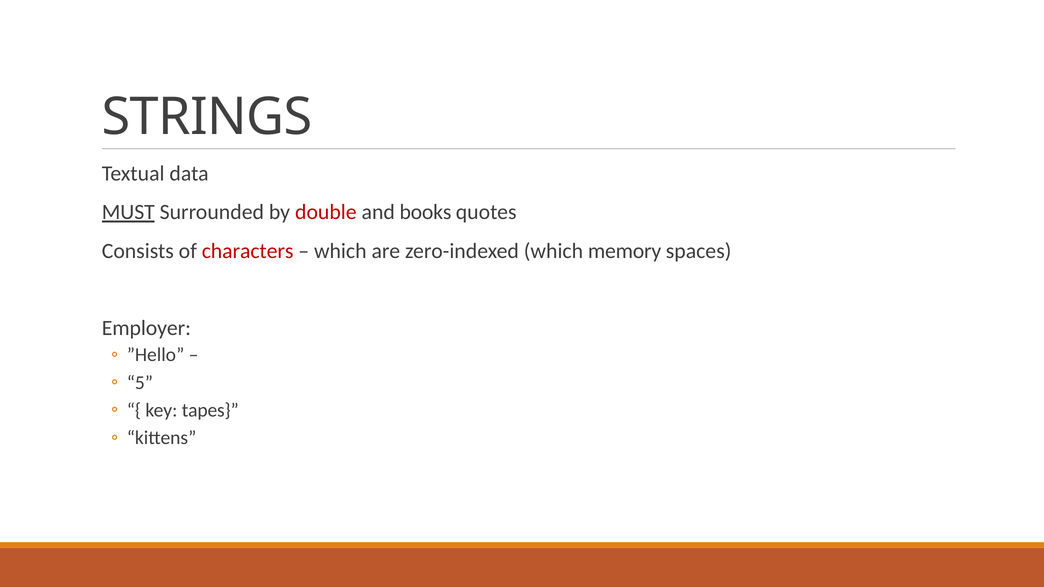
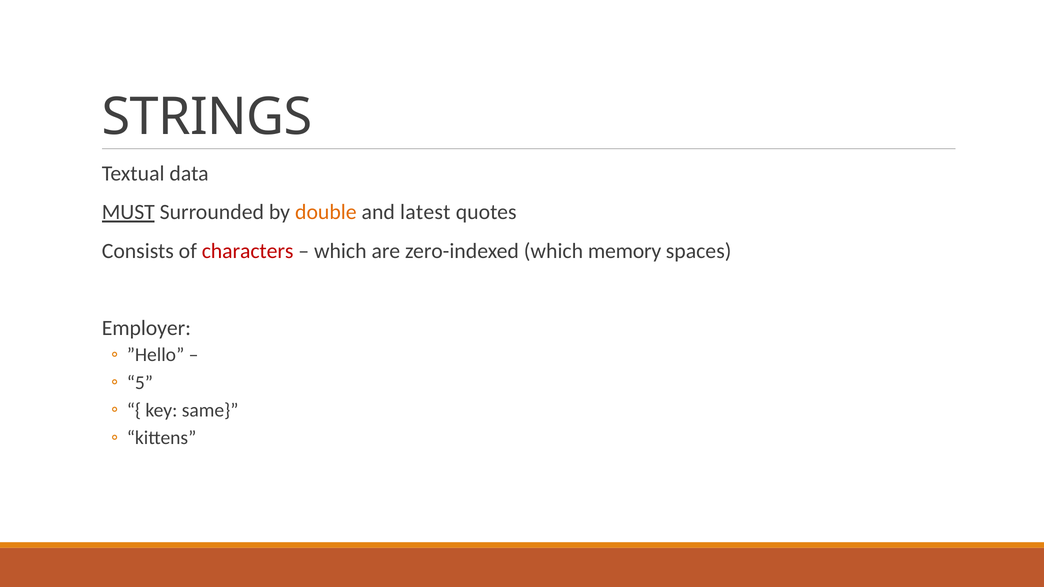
double colour: red -> orange (326, 212)
books: books -> latest (425, 212)
tapes: tapes -> same (210, 411)
